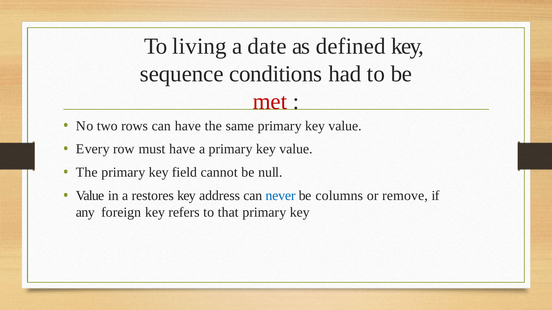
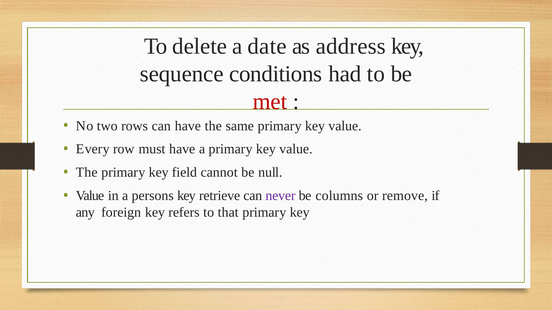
living: living -> delete (200, 46)
defined: defined -> address (351, 46)
restores: restores -> persons (153, 196)
address: address -> retrieve (220, 196)
never colour: blue -> purple (281, 196)
